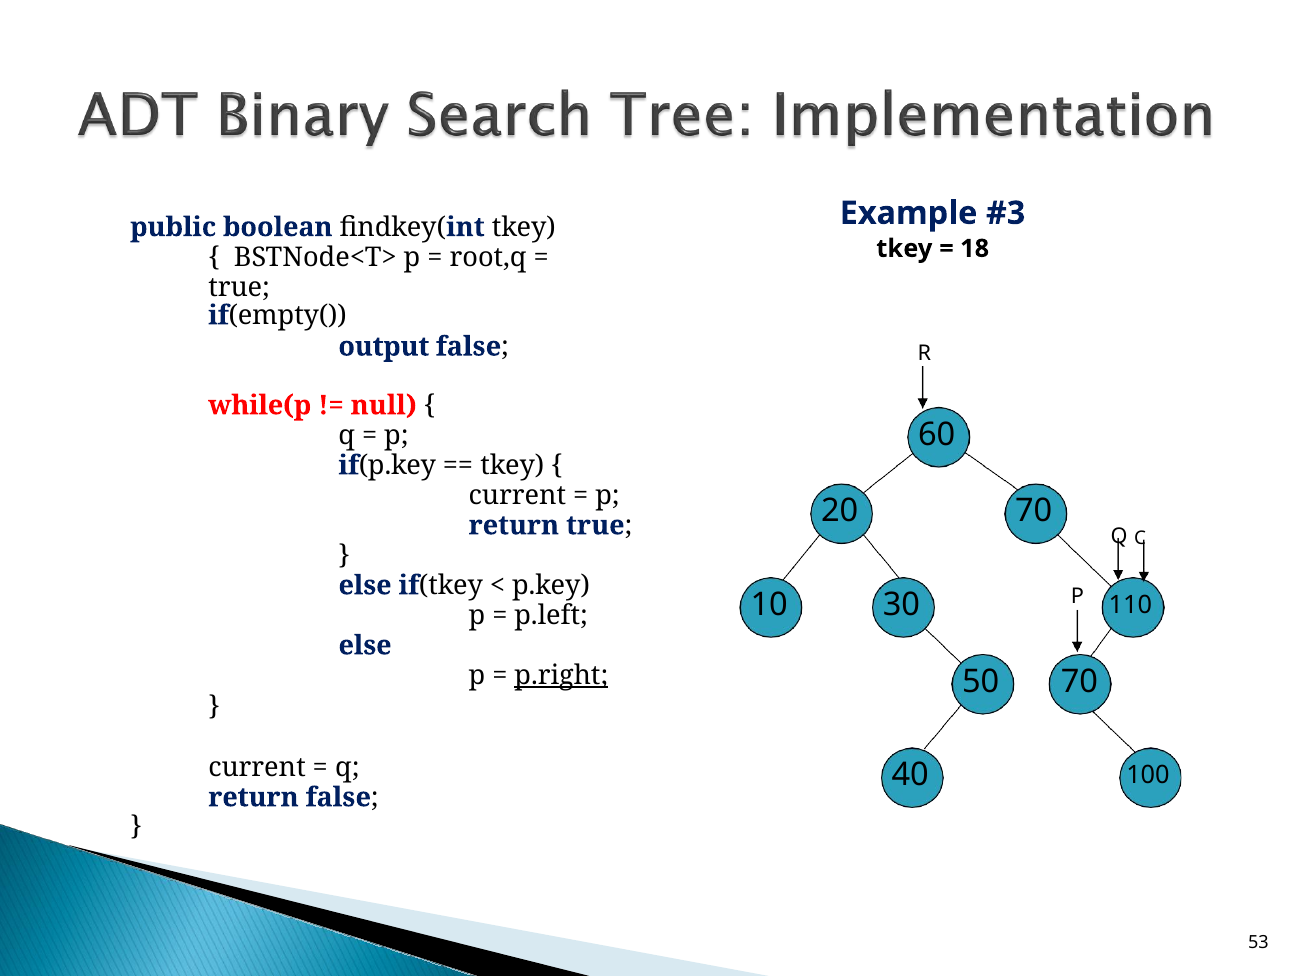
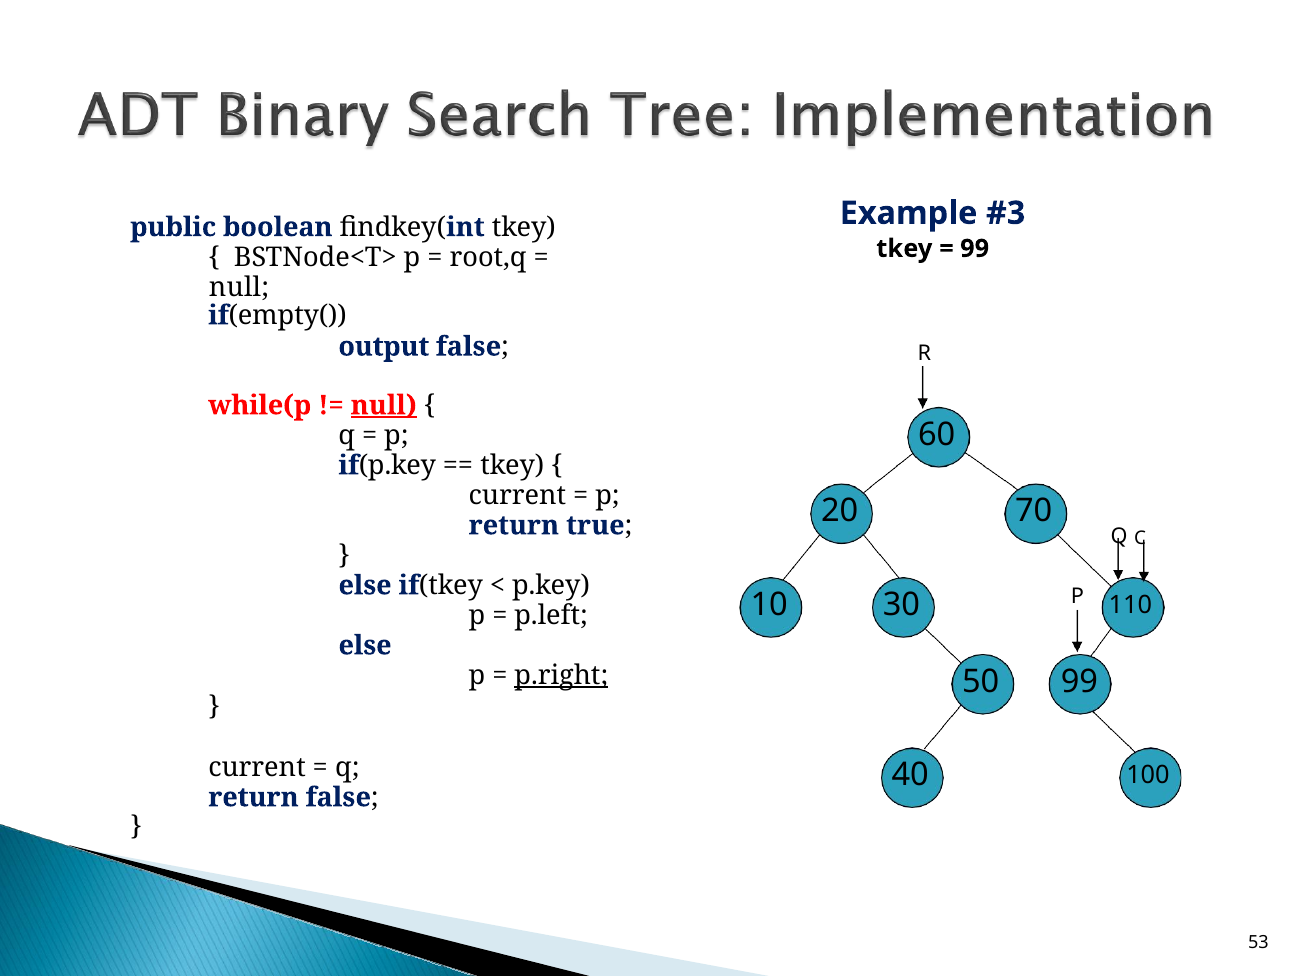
18: 18 -> 99 (975, 249)
true: true -> null (239, 287)
null underline: none -> present (384, 406)
50 70: 70 -> 99 (1080, 682)
